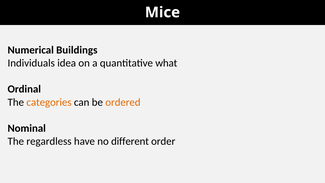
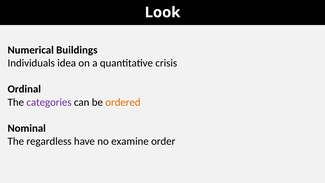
Mice: Mice -> Look (163, 12)
what: what -> crisis (166, 63)
categories colour: orange -> purple (49, 102)
different: different -> examine (130, 141)
